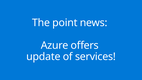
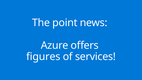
update: update -> figures (43, 57)
